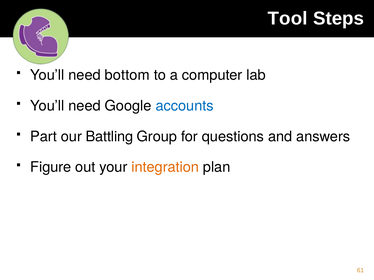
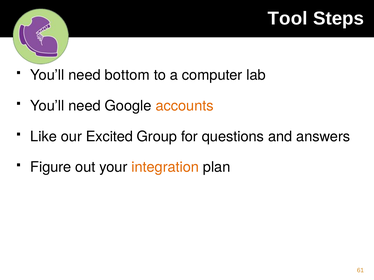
accounts colour: blue -> orange (185, 106)
Part: Part -> Like (44, 137)
Battling: Battling -> Excited (109, 137)
